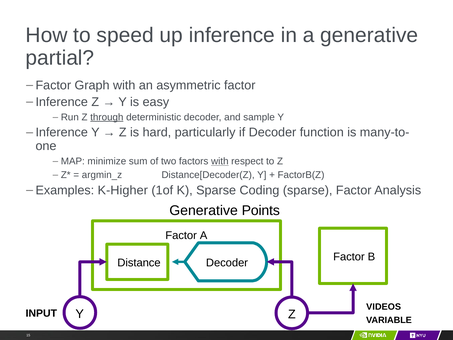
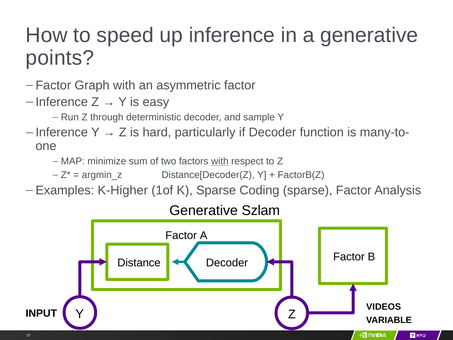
partial: partial -> points (60, 58)
through underline: present -> none (107, 117)
Points: Points -> Szlam (261, 211)
